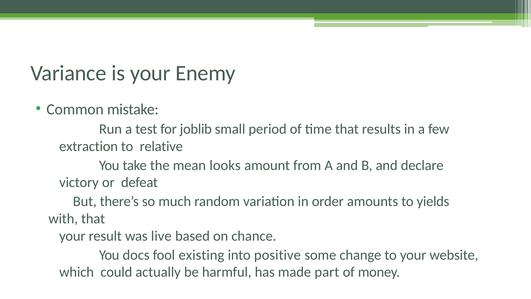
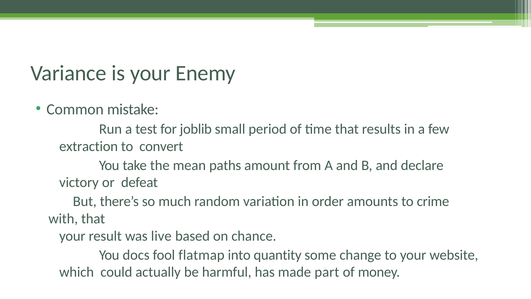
relative: relative -> convert (161, 146)
looks: looks -> paths (225, 165)
yields: yields -> crime (433, 201)
existing: existing -> flatmap (201, 255)
positive: positive -> quantity (278, 255)
